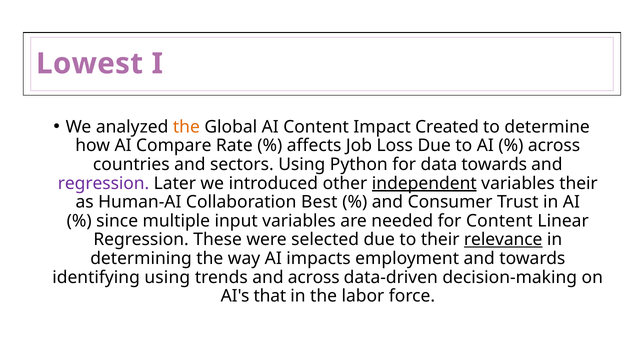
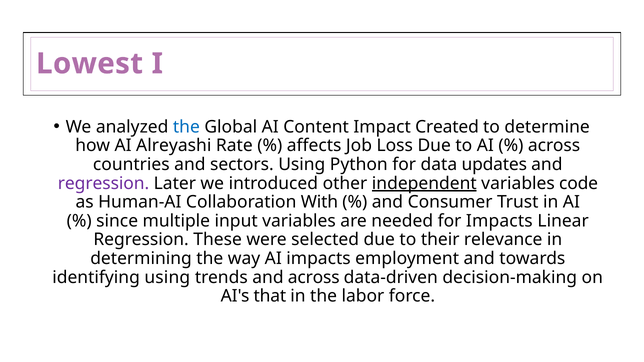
the colour: orange -> blue (186, 127)
Compare: Compare -> Alreyashi (174, 146)
data towards: towards -> updates (494, 165)
variables their: their -> code (579, 183)
Best: Best -> With (319, 202)
for Content: Content -> Impacts (499, 221)
relevance underline: present -> none (503, 240)
